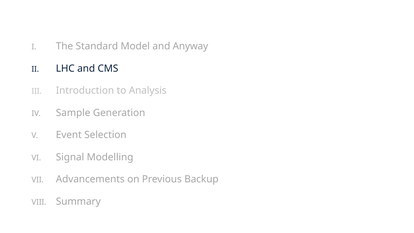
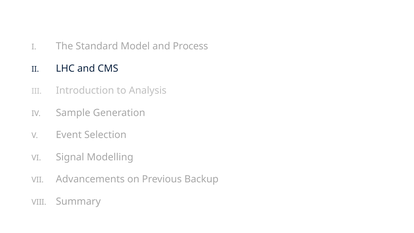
Anyway: Anyway -> Process (190, 46)
